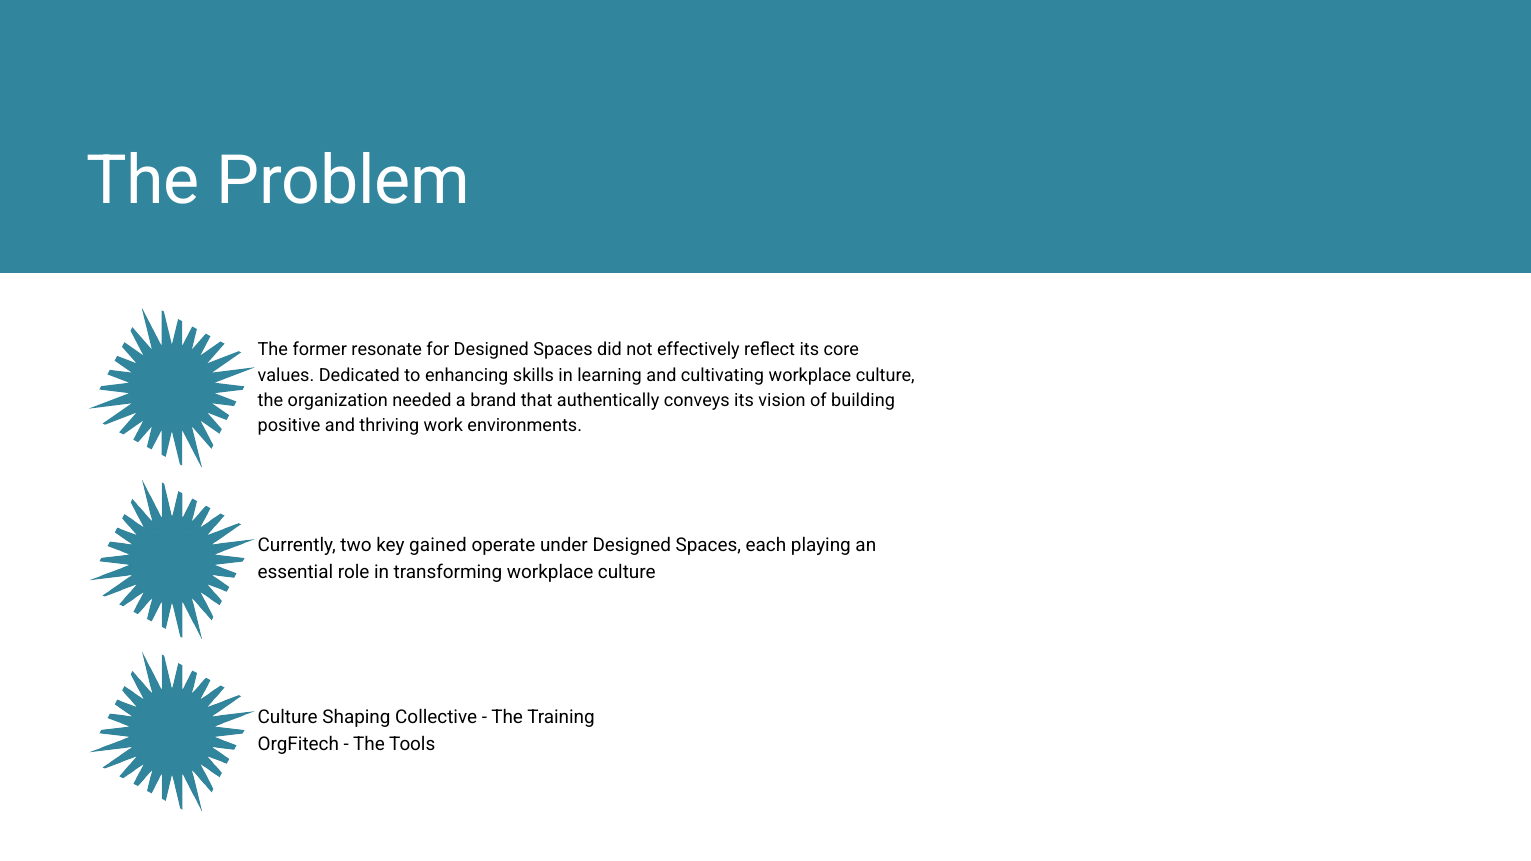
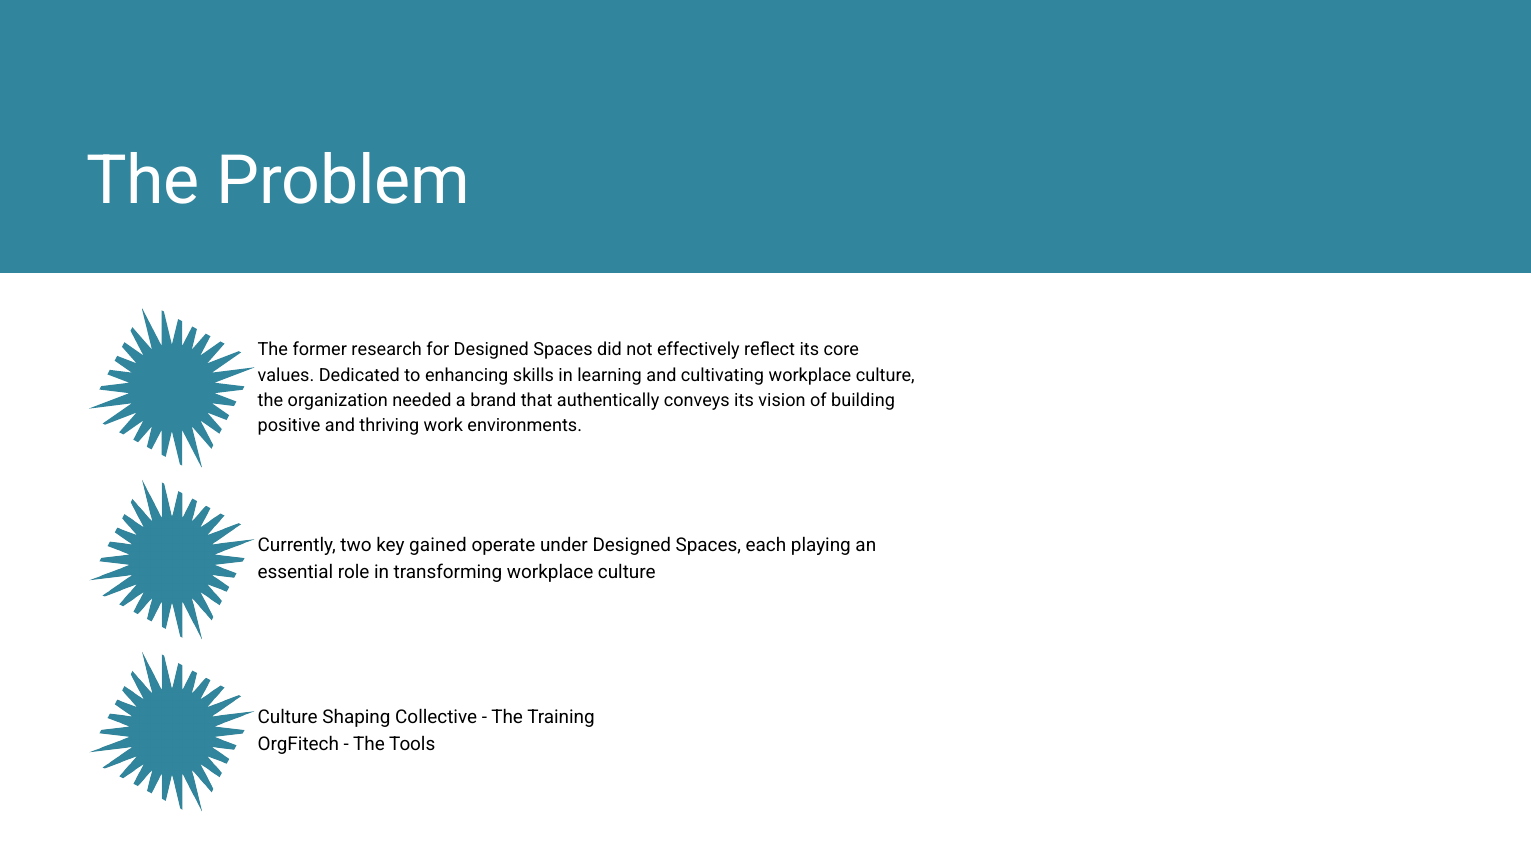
resonate: resonate -> research (387, 350)
